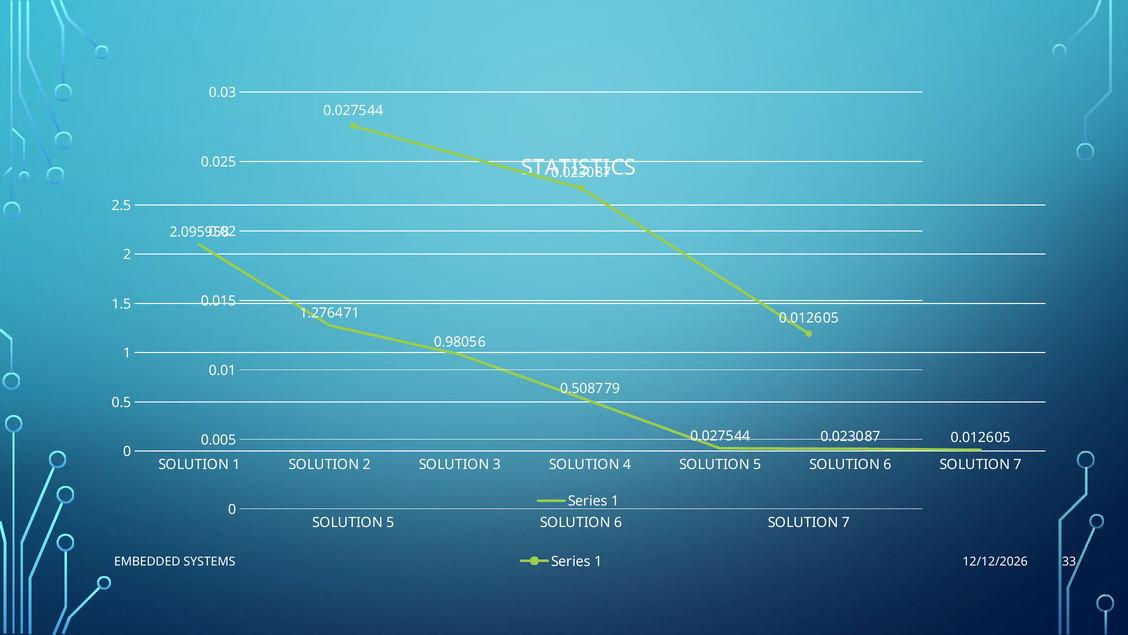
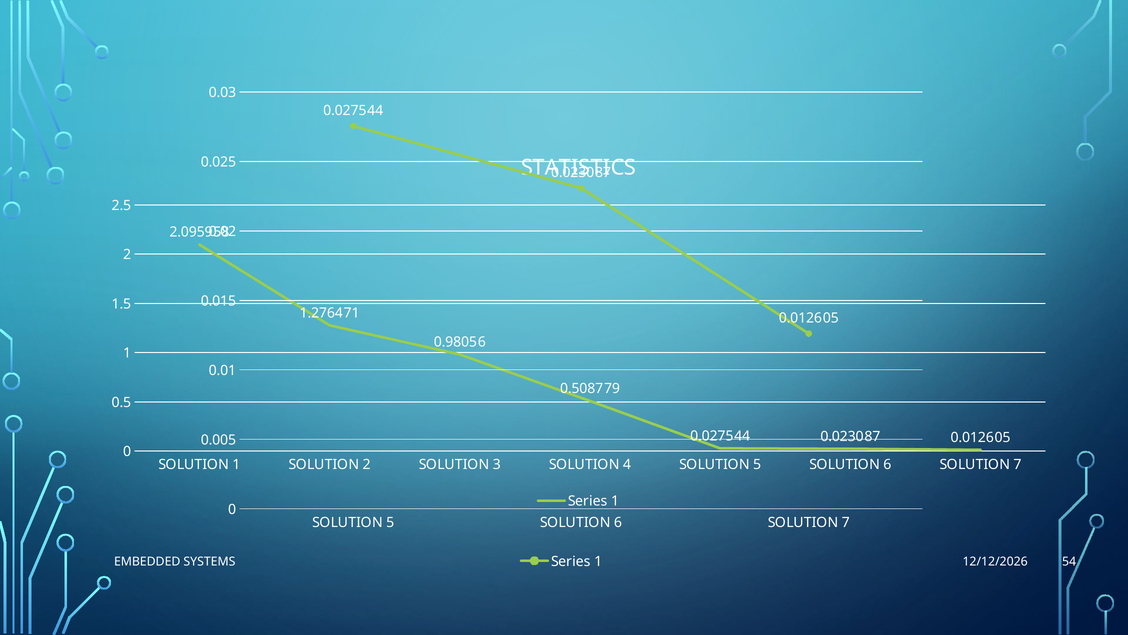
33: 33 -> 54 (1069, 561)
